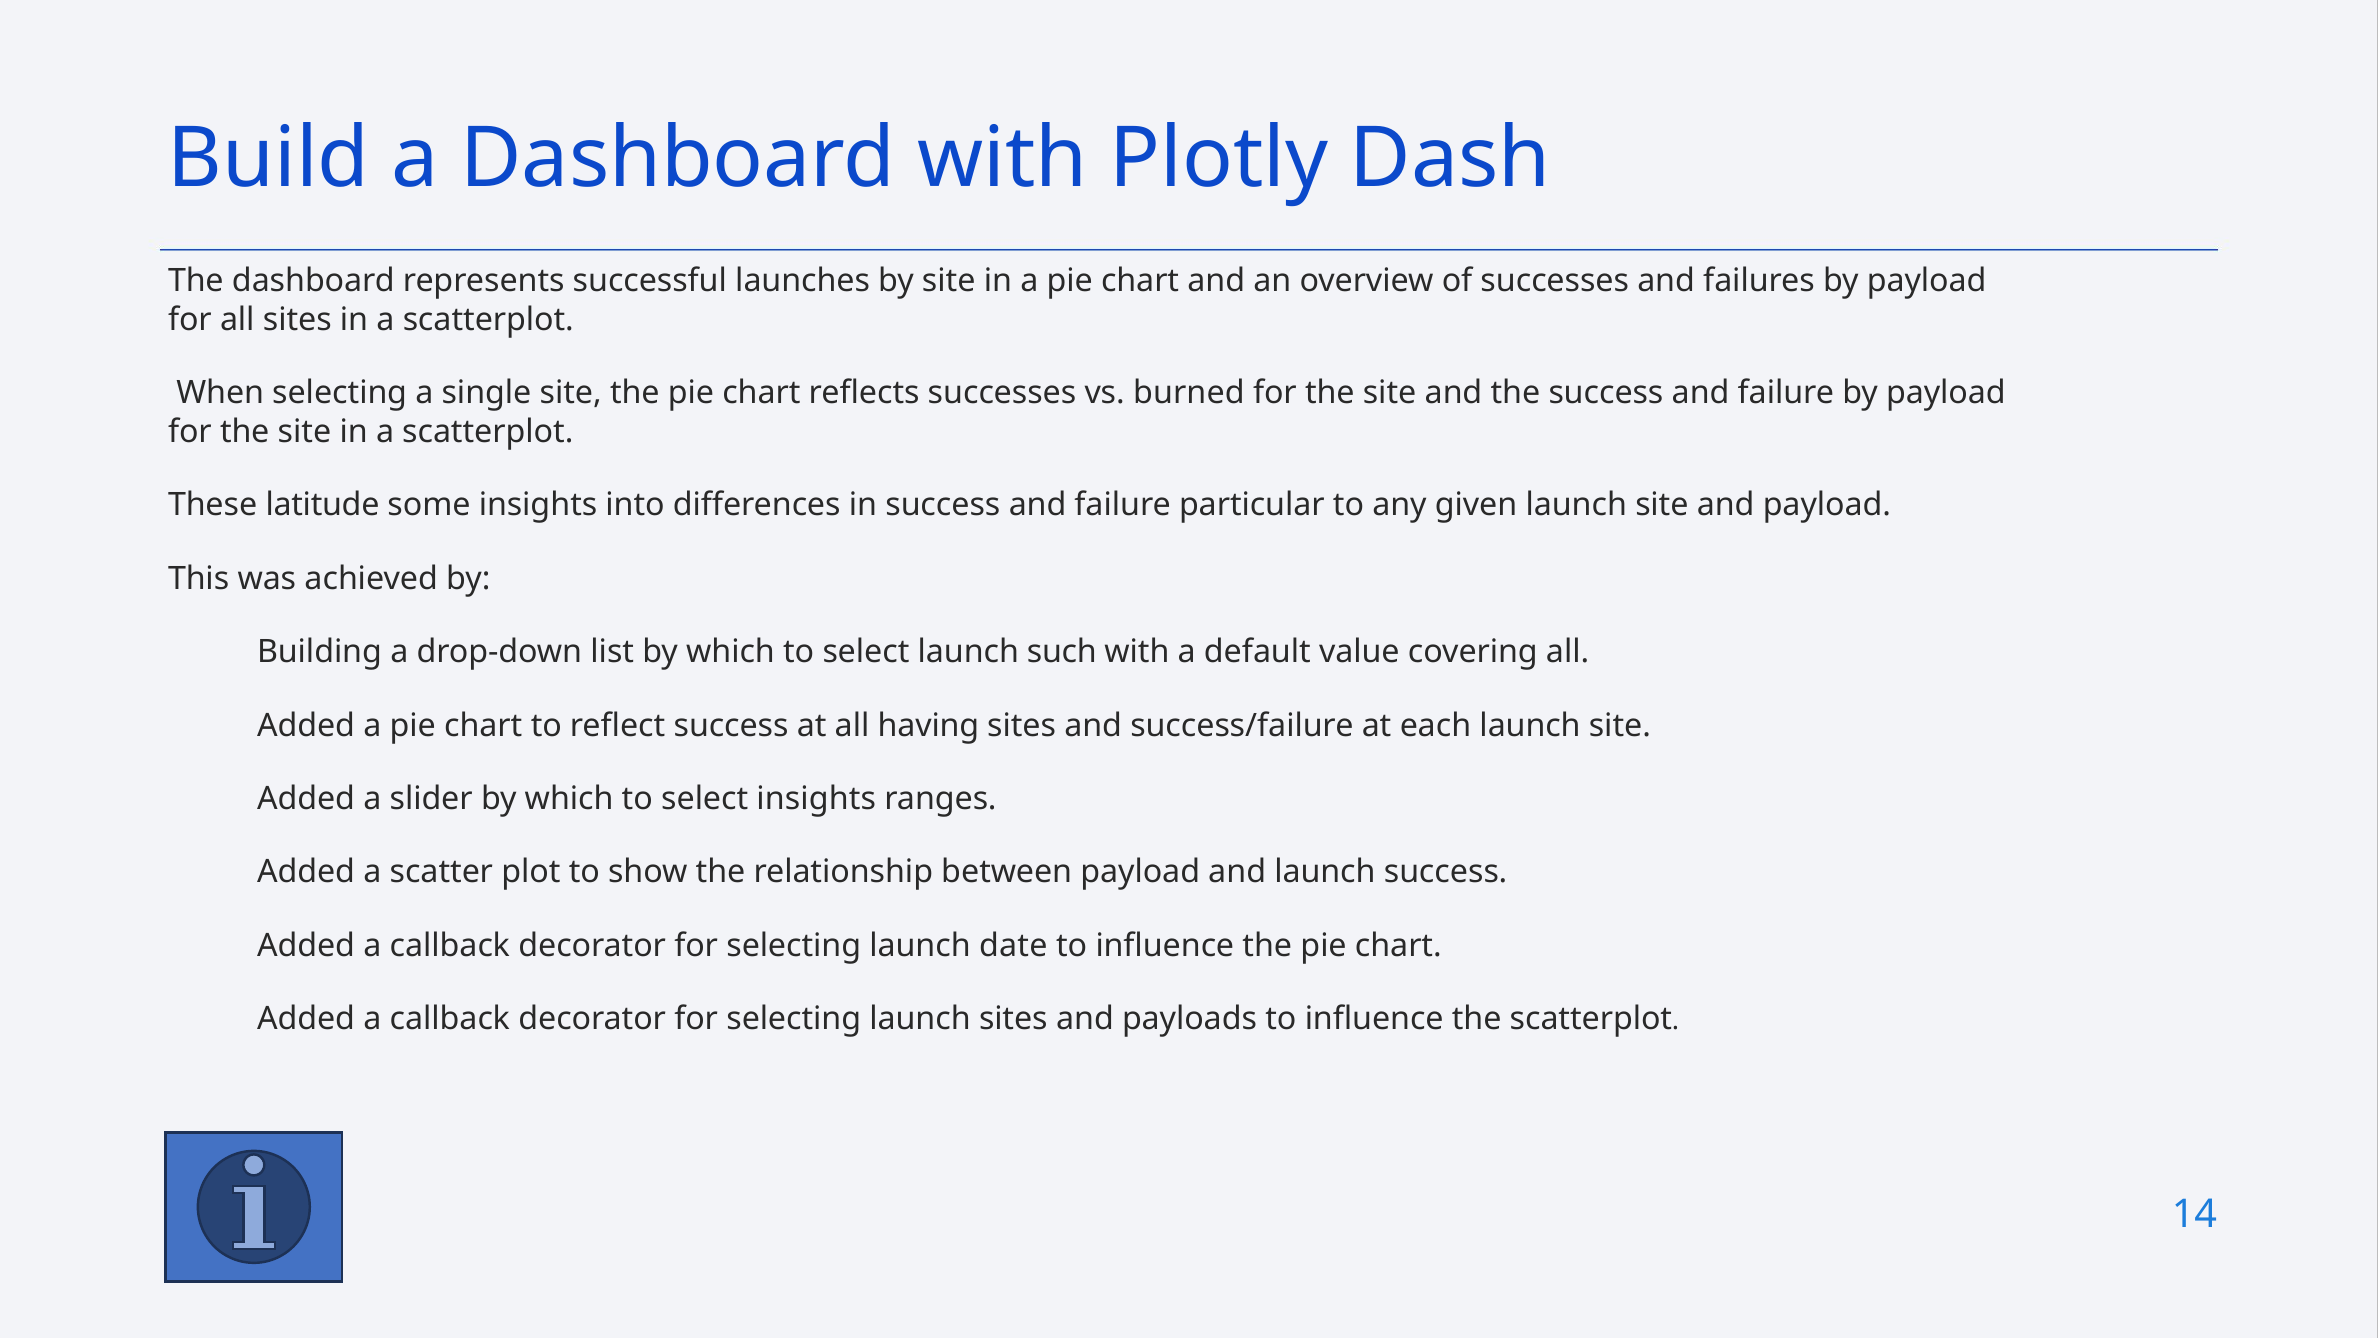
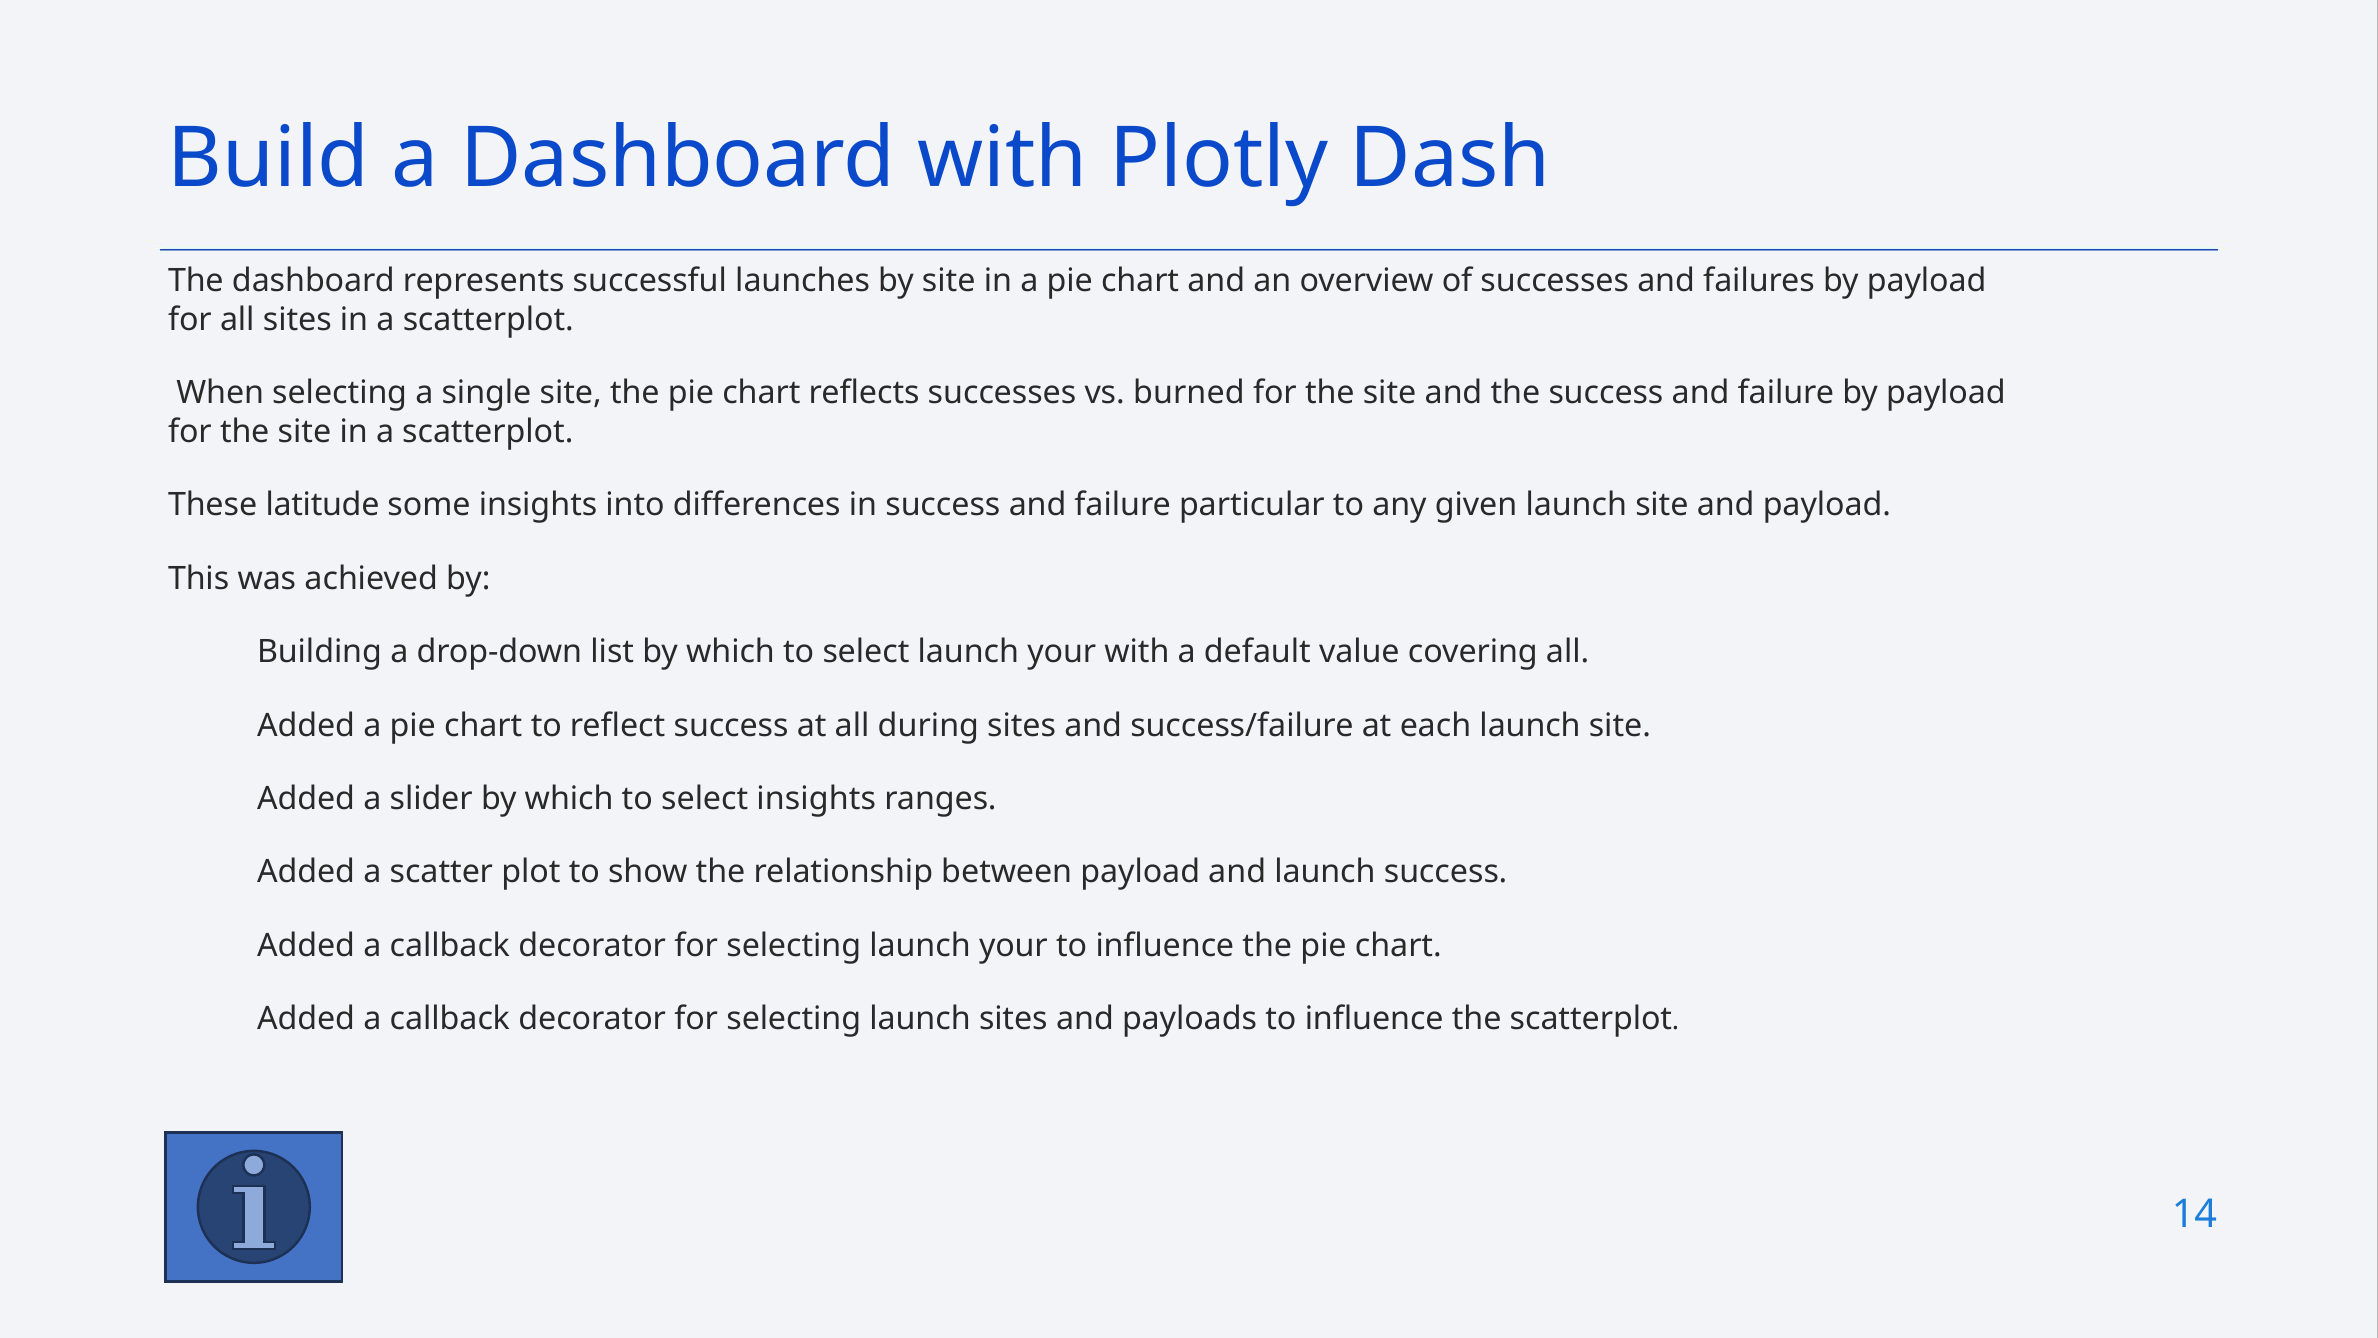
select launch such: such -> your (1062, 652)
having: having -> during (928, 725)
selecting launch date: date -> your (1013, 945)
